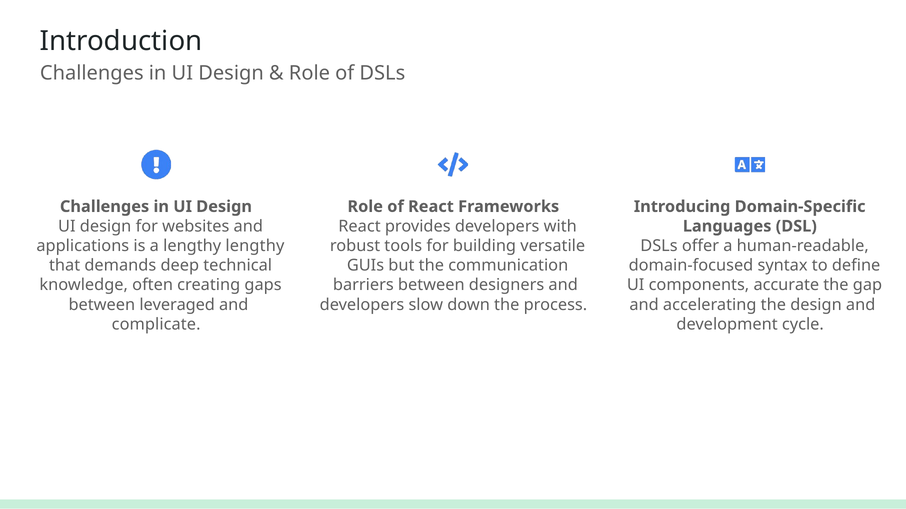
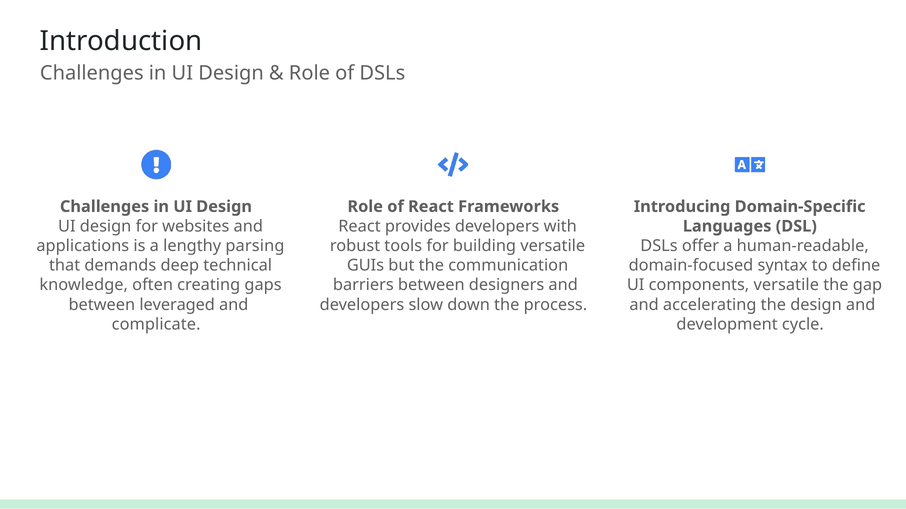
lengthy lengthy: lengthy -> parsing (255, 246)
components accurate: accurate -> versatile (786, 285)
